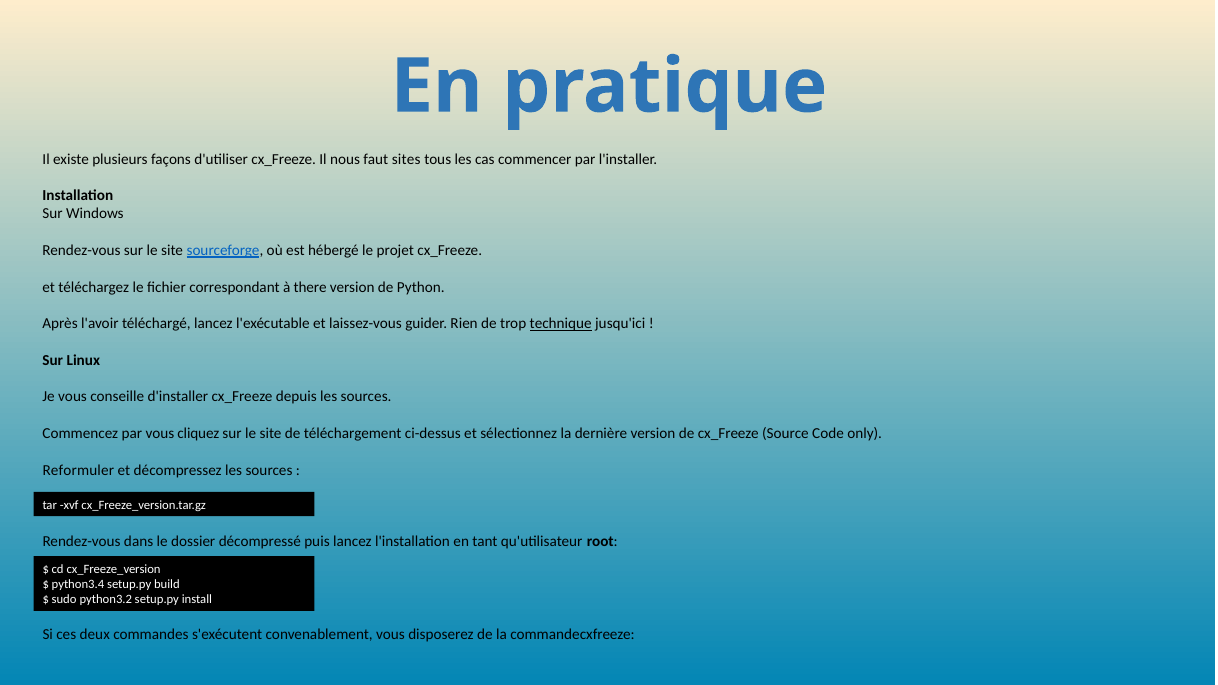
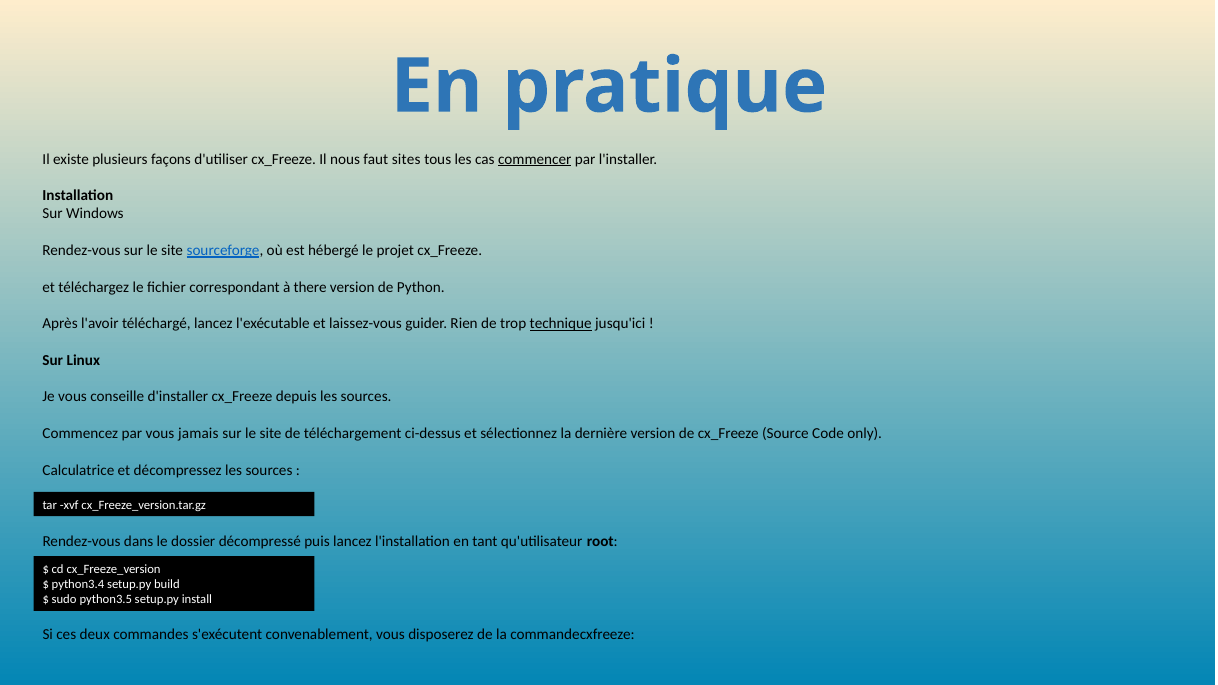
commencer underline: none -> present (535, 159)
cliquez: cliquez -> jamais (198, 434)
Reformuler: Reformuler -> Calculatrice (78, 470)
python3.2: python3.2 -> python3.5 (106, 600)
